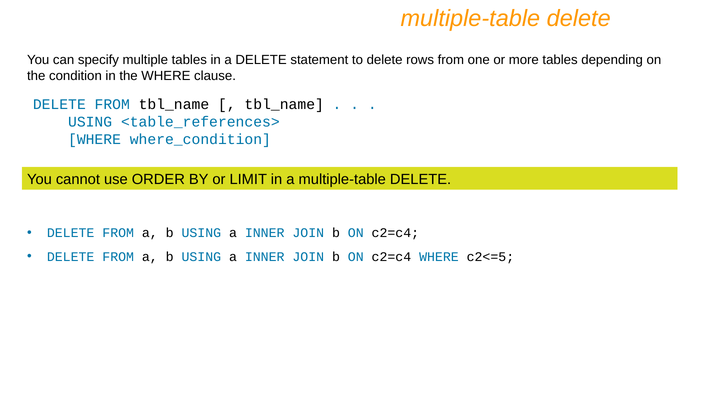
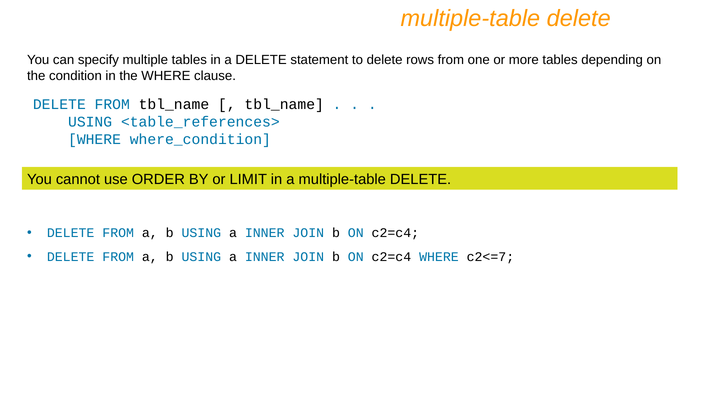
c2<=5: c2<=5 -> c2<=7 (490, 257)
